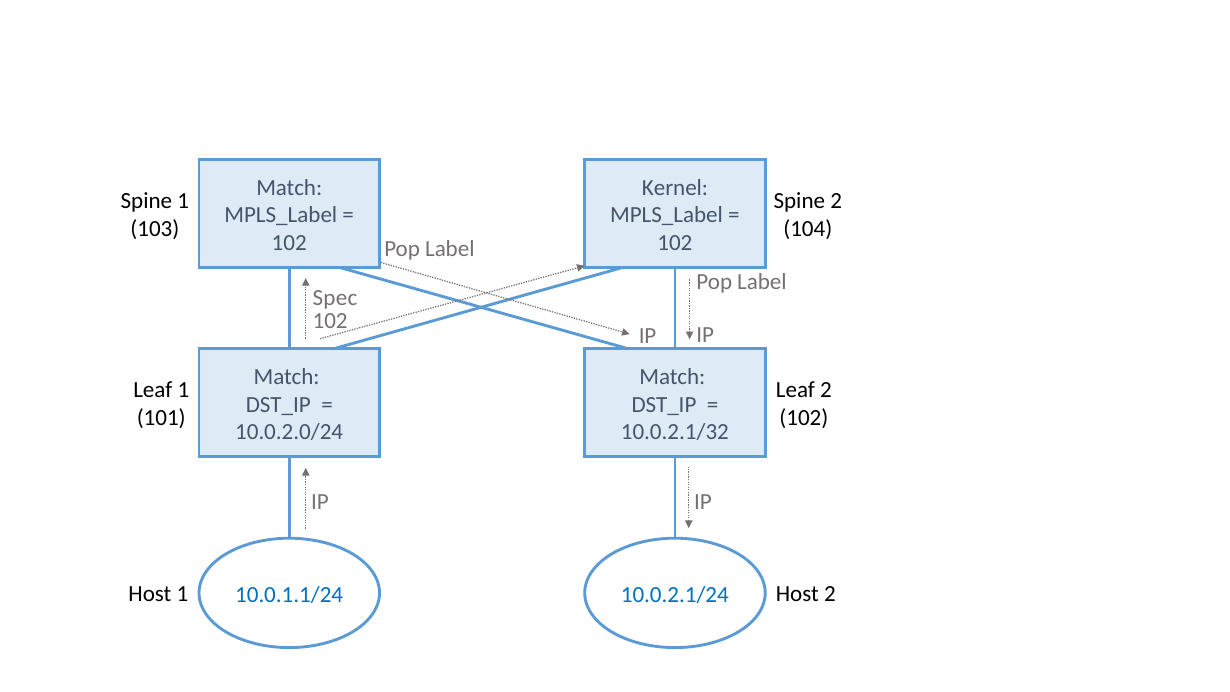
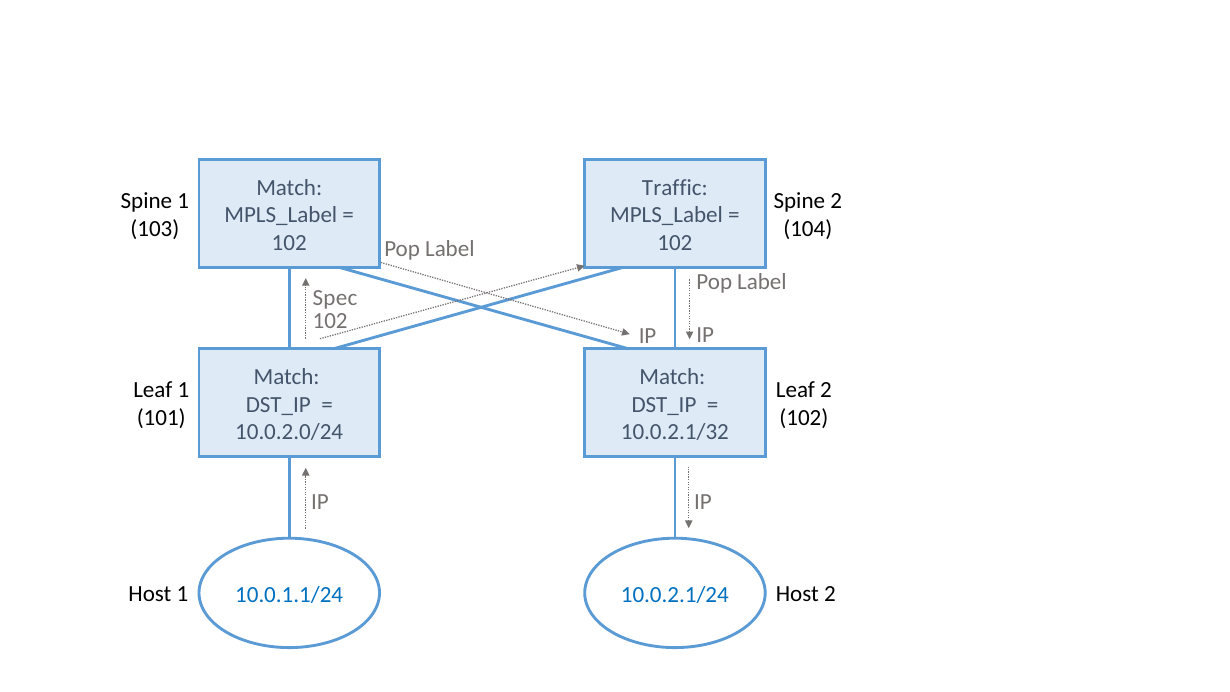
Kernel: Kernel -> Traffic (675, 187)
